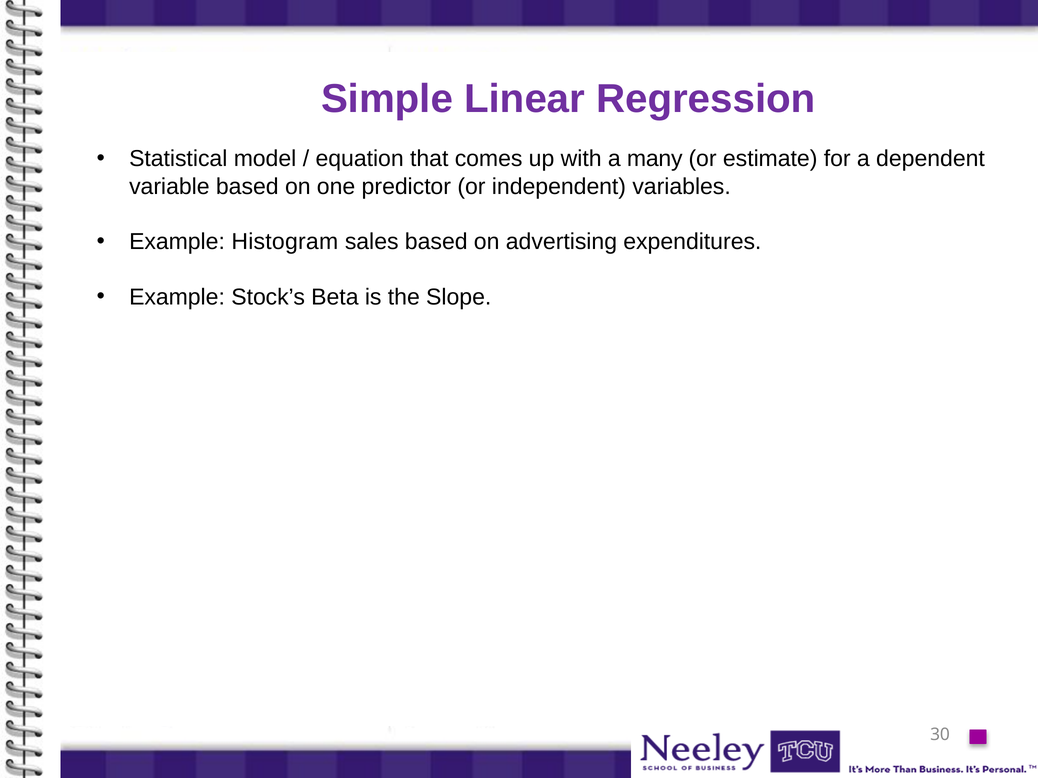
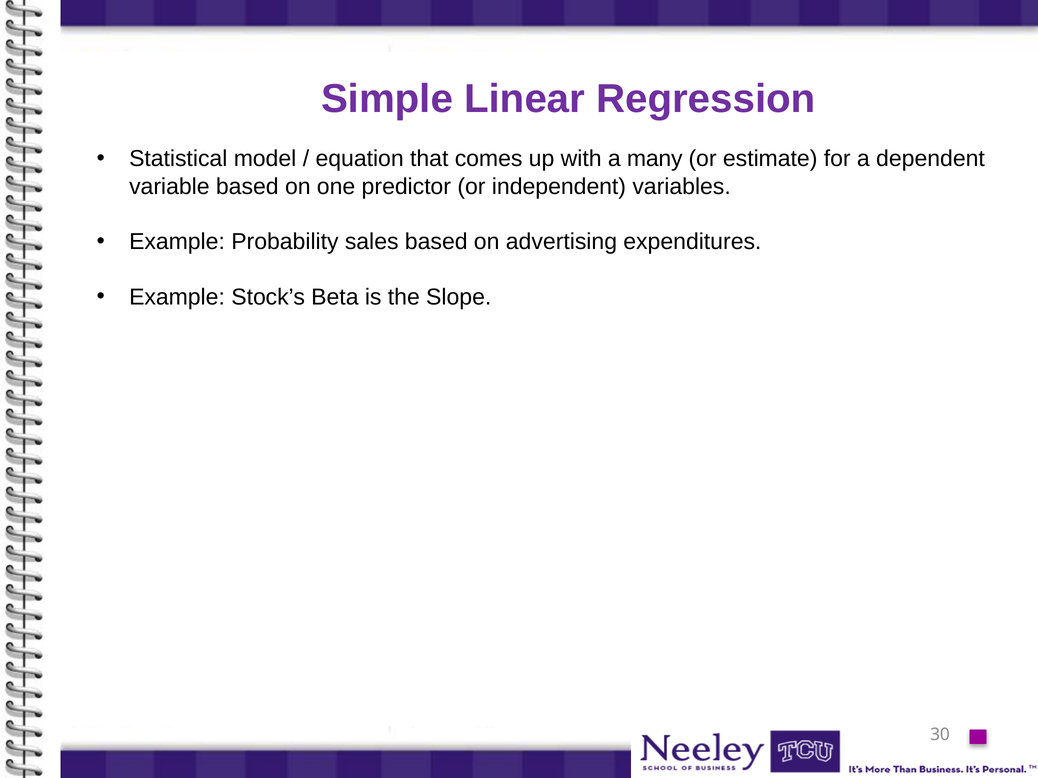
Histogram: Histogram -> Probability (285, 242)
